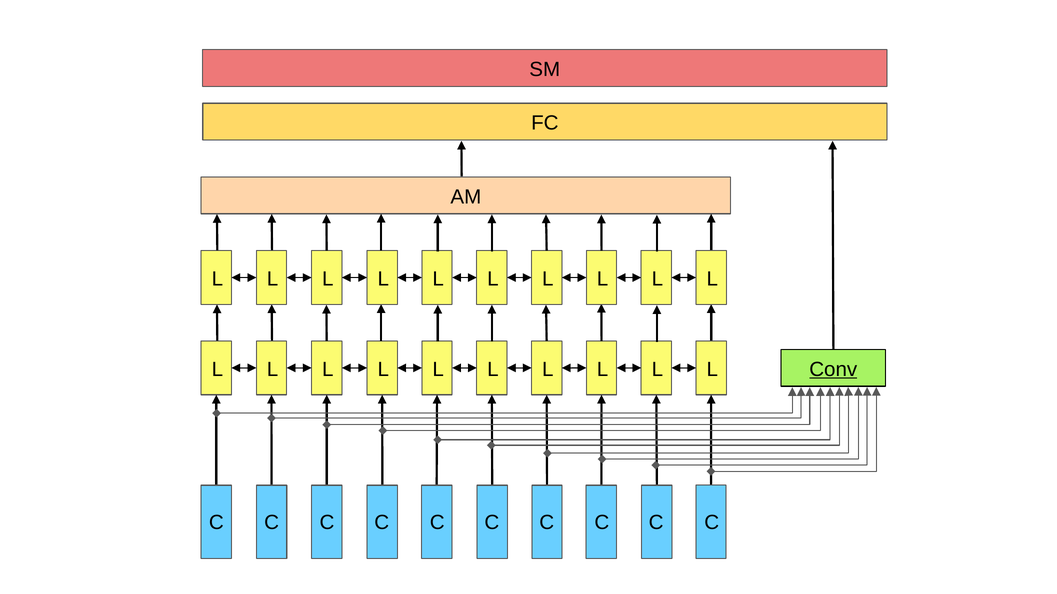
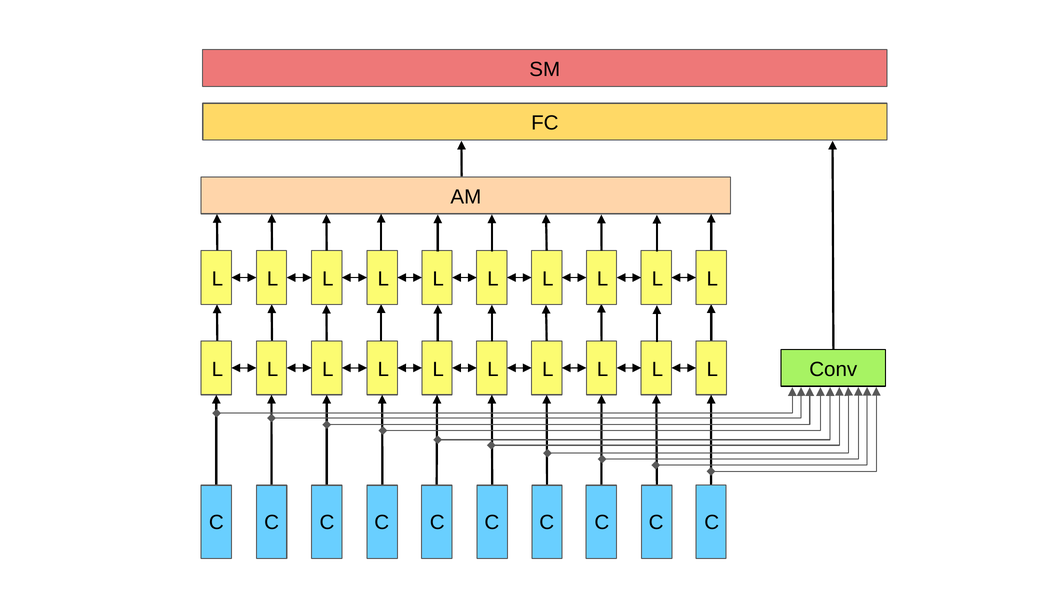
Conv underline: present -> none (833, 370)
